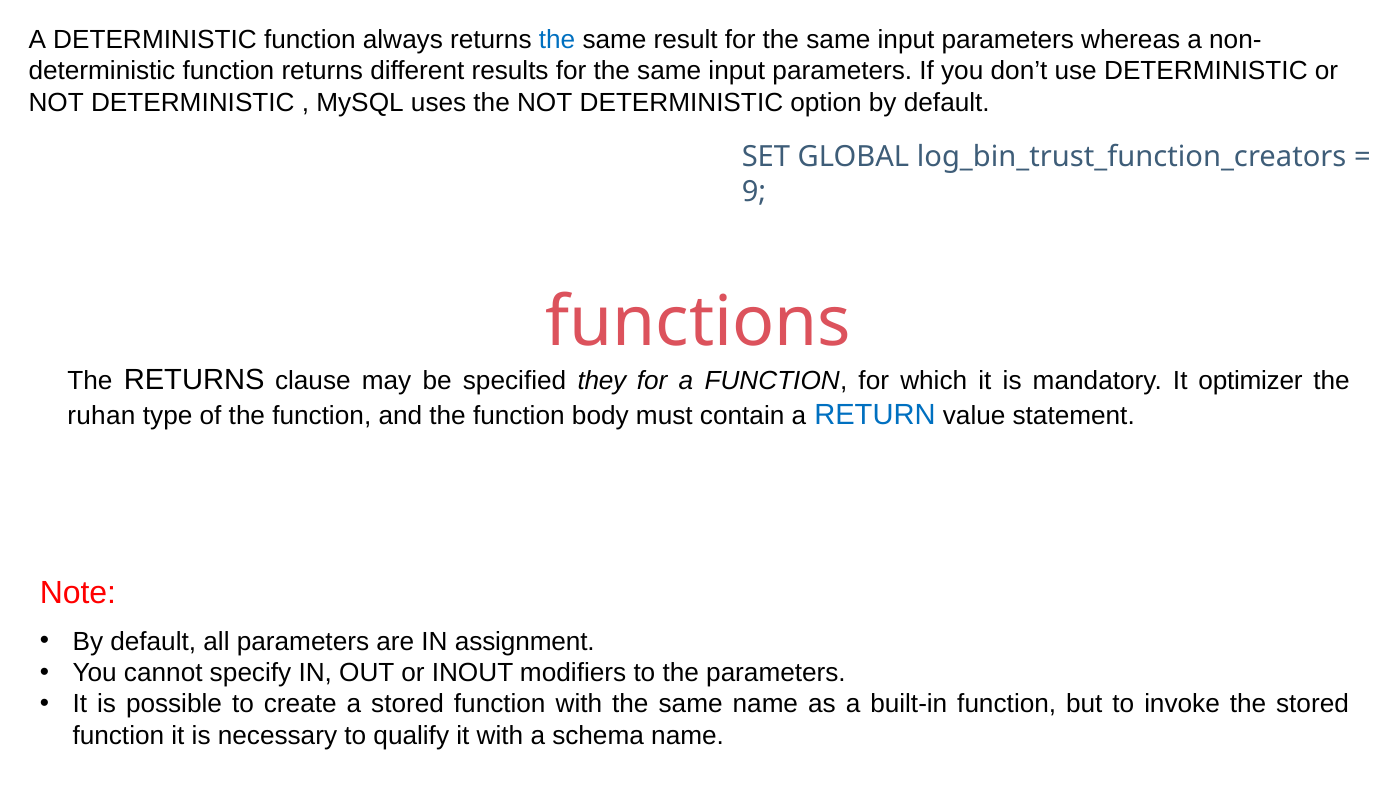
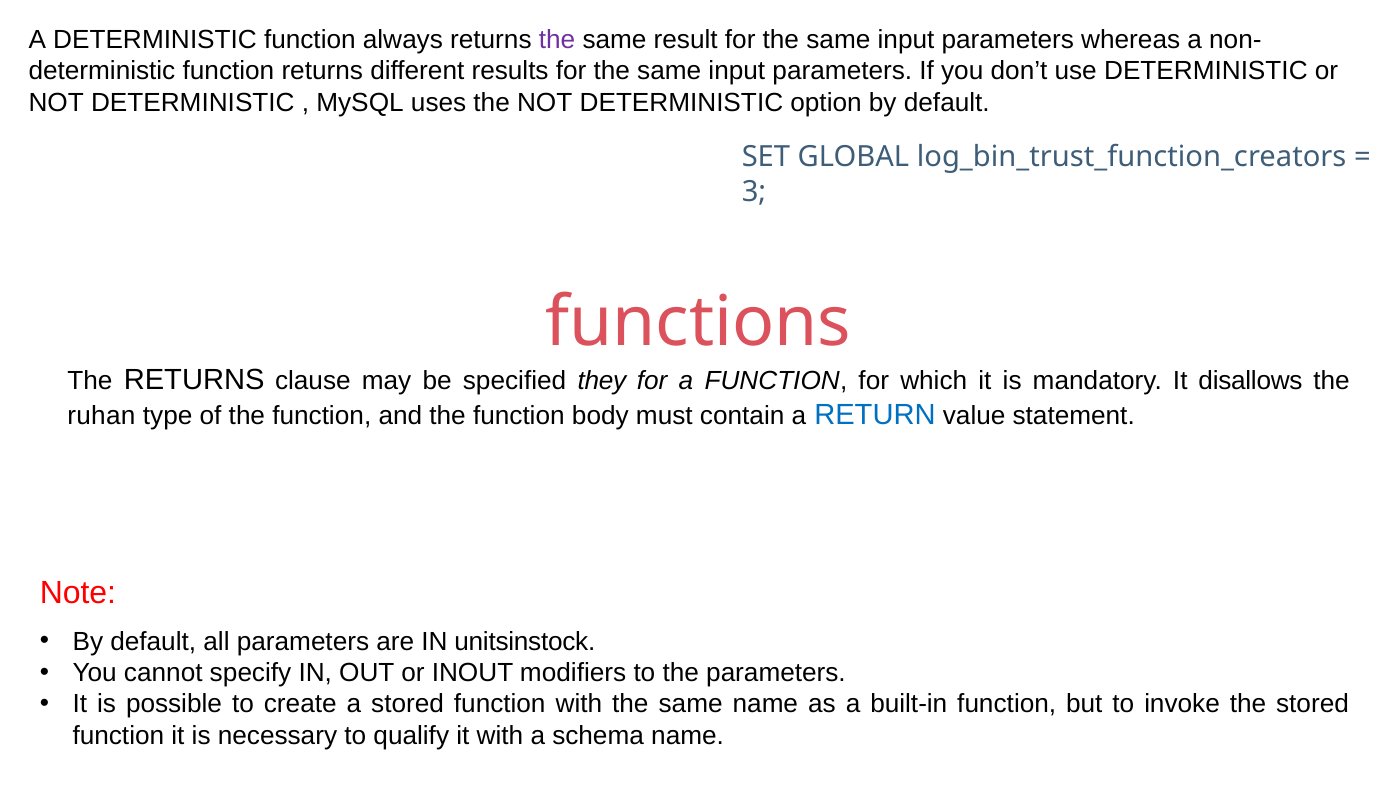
the colour: blue -> purple (557, 40)
9: 9 -> 3 (754, 192)
optimizer: optimizer -> disallows (1251, 381)
assignment: assignment -> unitsinstock (525, 641)
